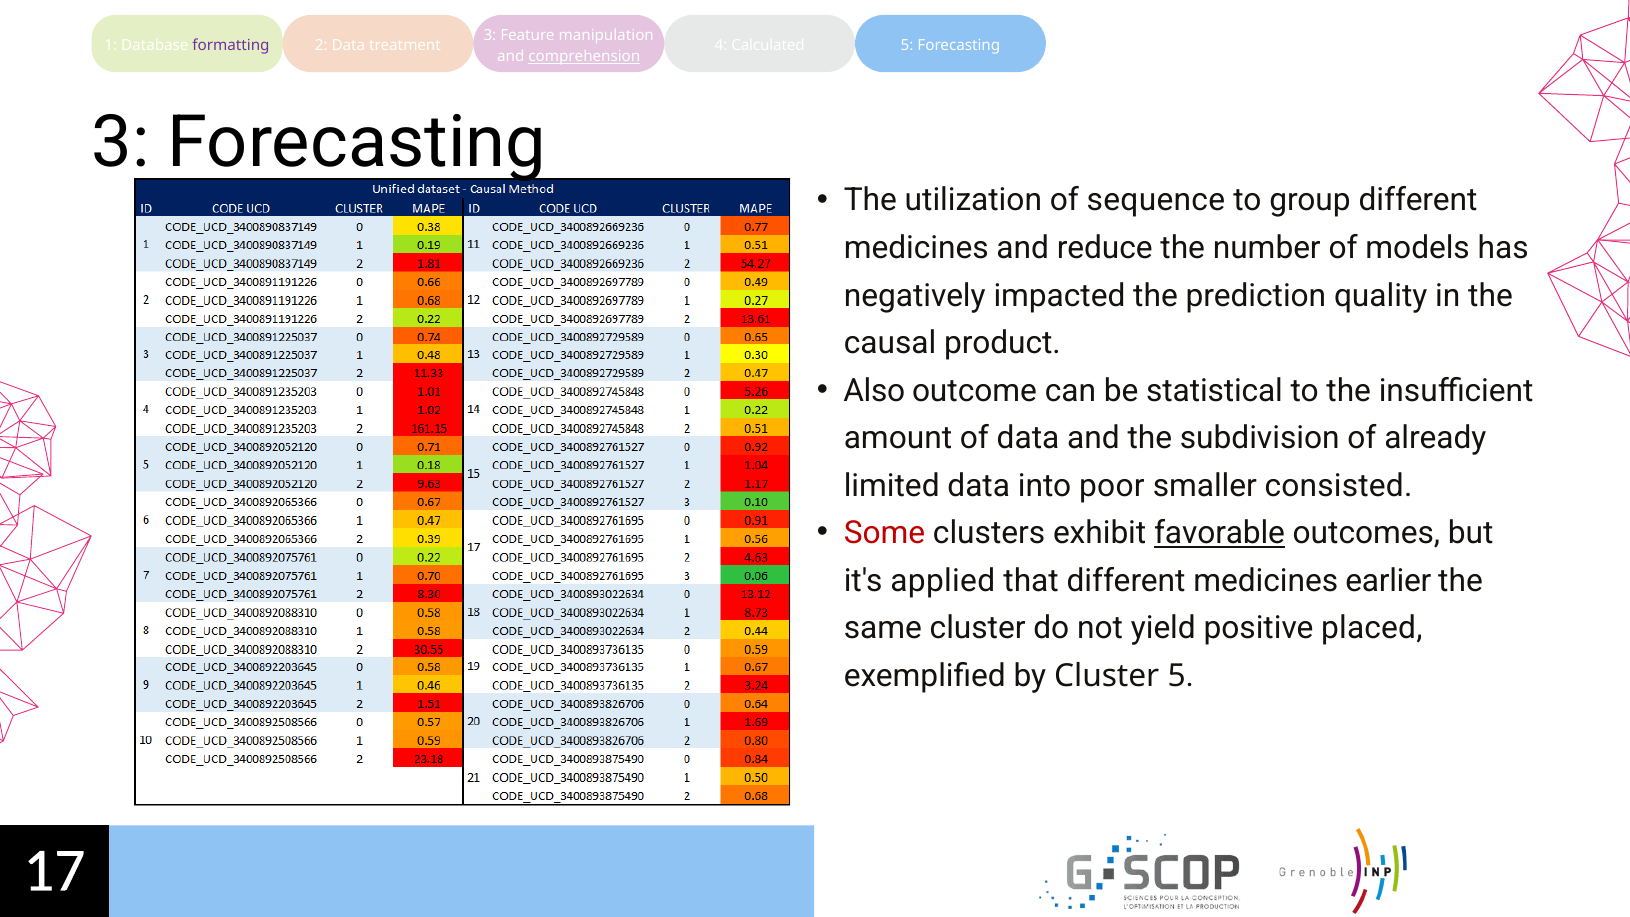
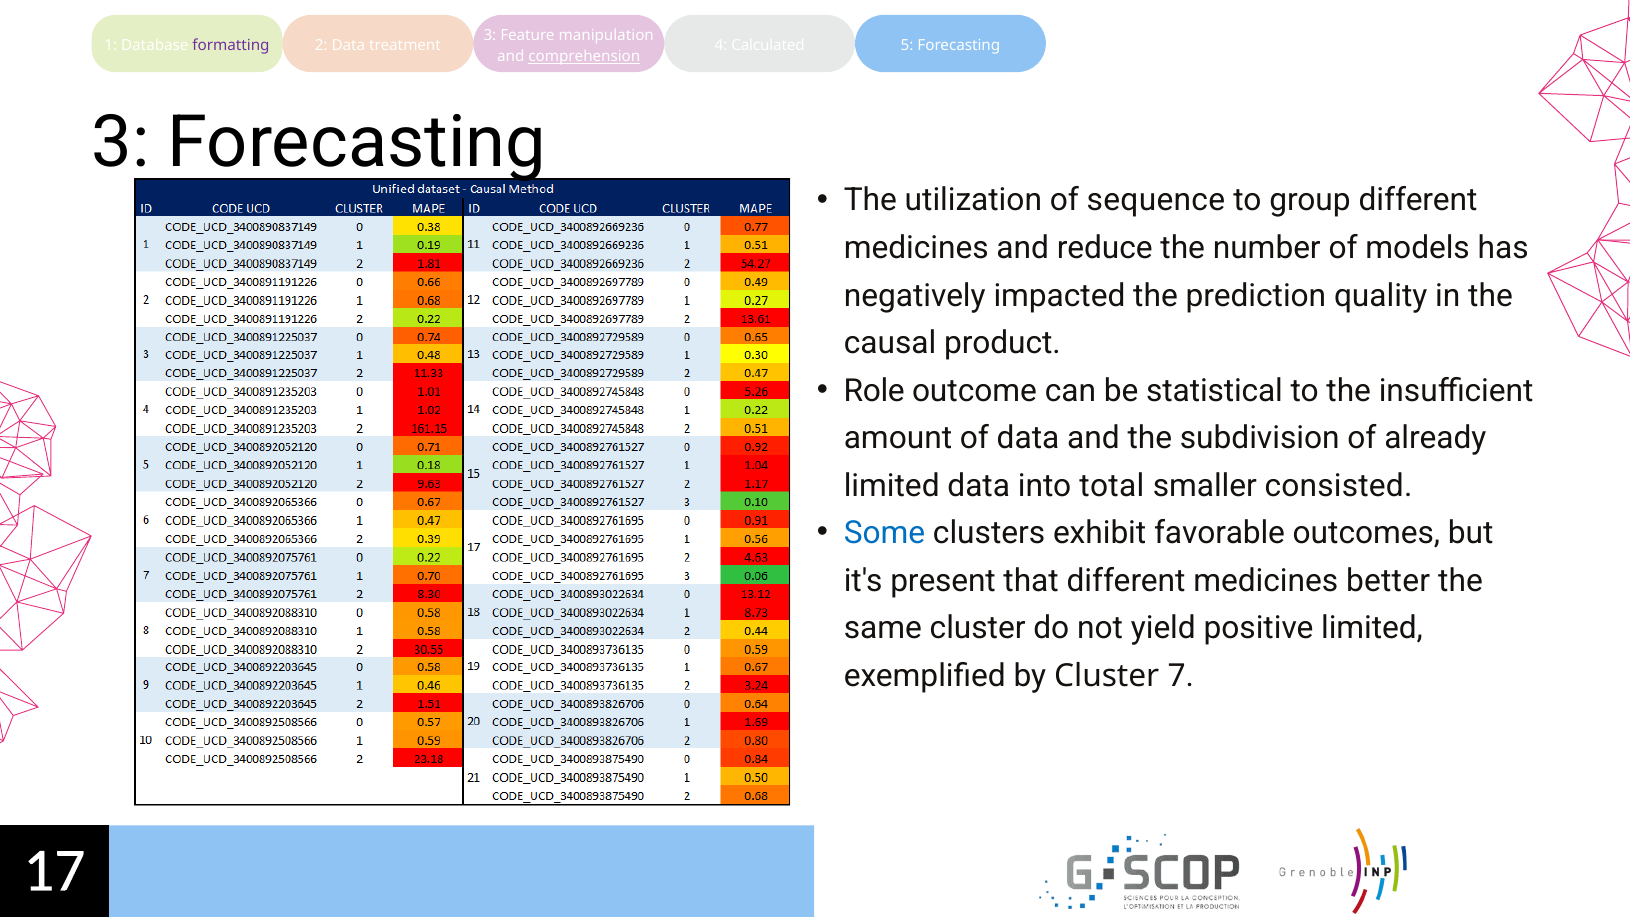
Also: Also -> Role (874, 391)
poor: poor -> total (1112, 486)
Some colour: red -> blue (885, 533)
favorable underline: present -> none (1220, 533)
applied: applied -> present (943, 581)
earlier: earlier -> better (1388, 581)
positive placed: placed -> limited (1372, 628)
Cluster 5: 5 -> 7 (1177, 676)
